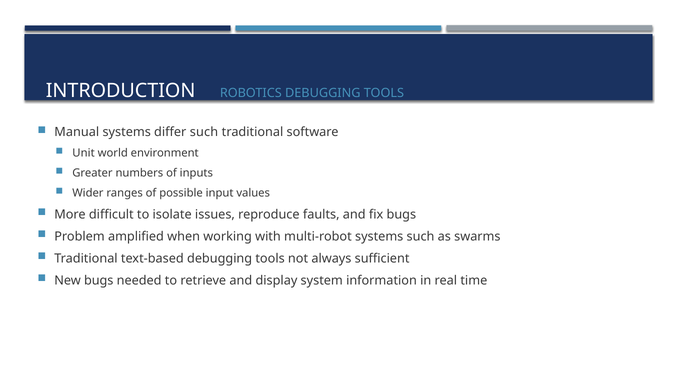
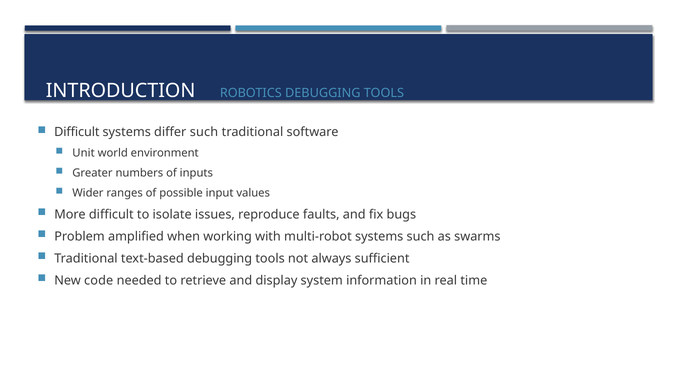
Manual: Manual -> Difficult (77, 132)
New bugs: bugs -> code (99, 280)
